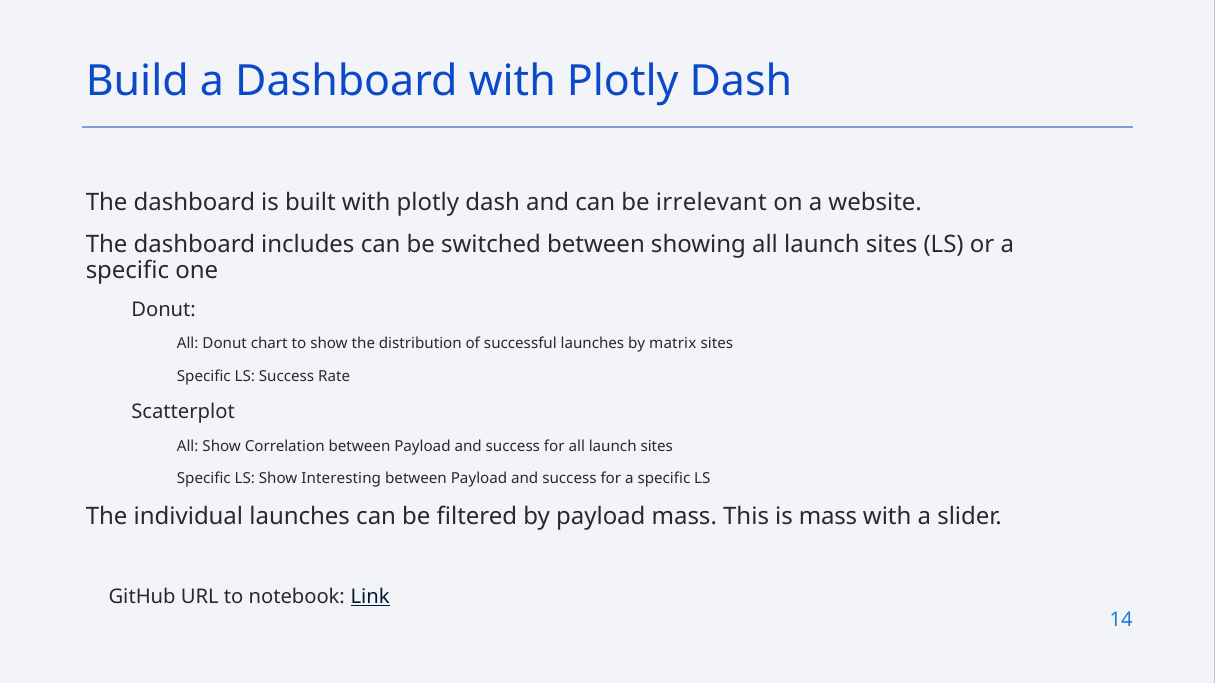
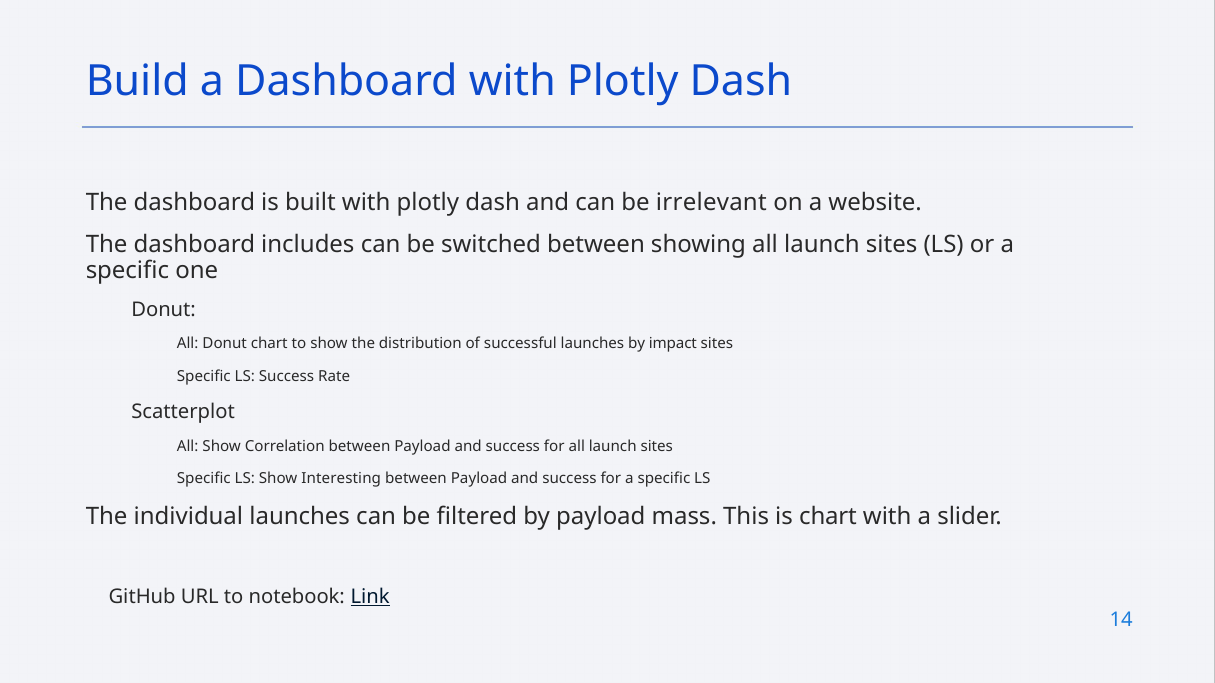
matrix: matrix -> impact (673, 344)
is mass: mass -> chart (828, 517)
